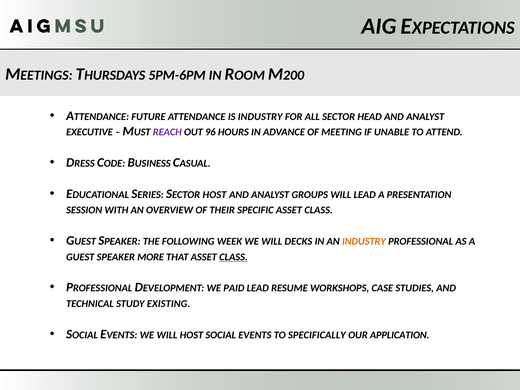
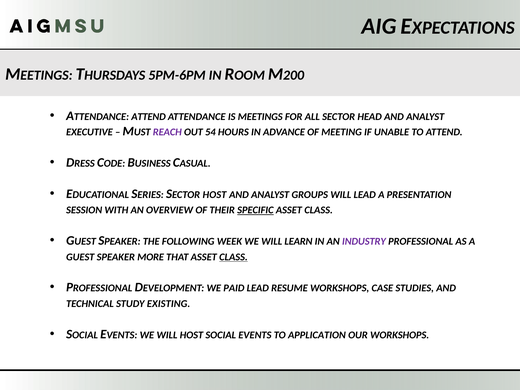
FUTURE: FUTURE -> ATTEND (149, 117)
IS INDUSTRY: INDUSTRY -> MEETINGS (260, 117)
96: 96 -> 54 (210, 132)
SPECIFIC underline: none -> present (255, 210)
DECKS: DECKS -> LEARN (298, 241)
INDUSTRY colour: orange -> purple (364, 241)
SPECIFICALLY: SPECIFICALLY -> APPLICATION (317, 335)
OUR APPLICATION: APPLICATION -> WORKSHOPS (400, 335)
